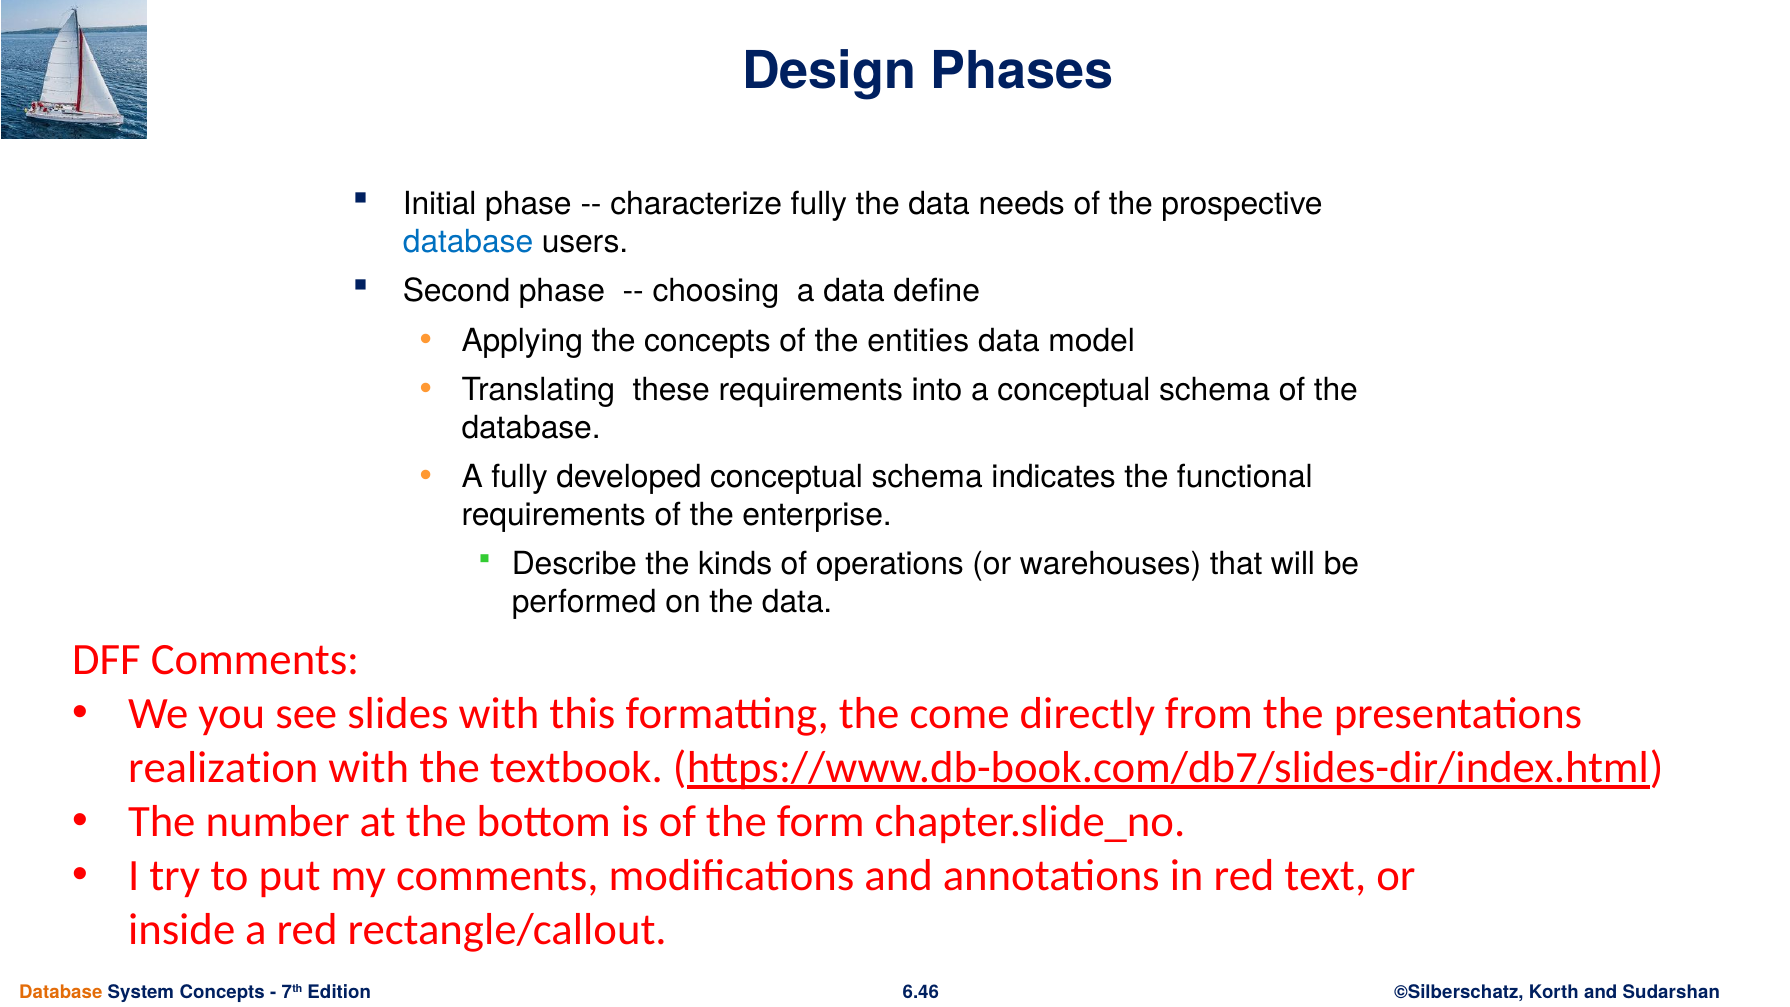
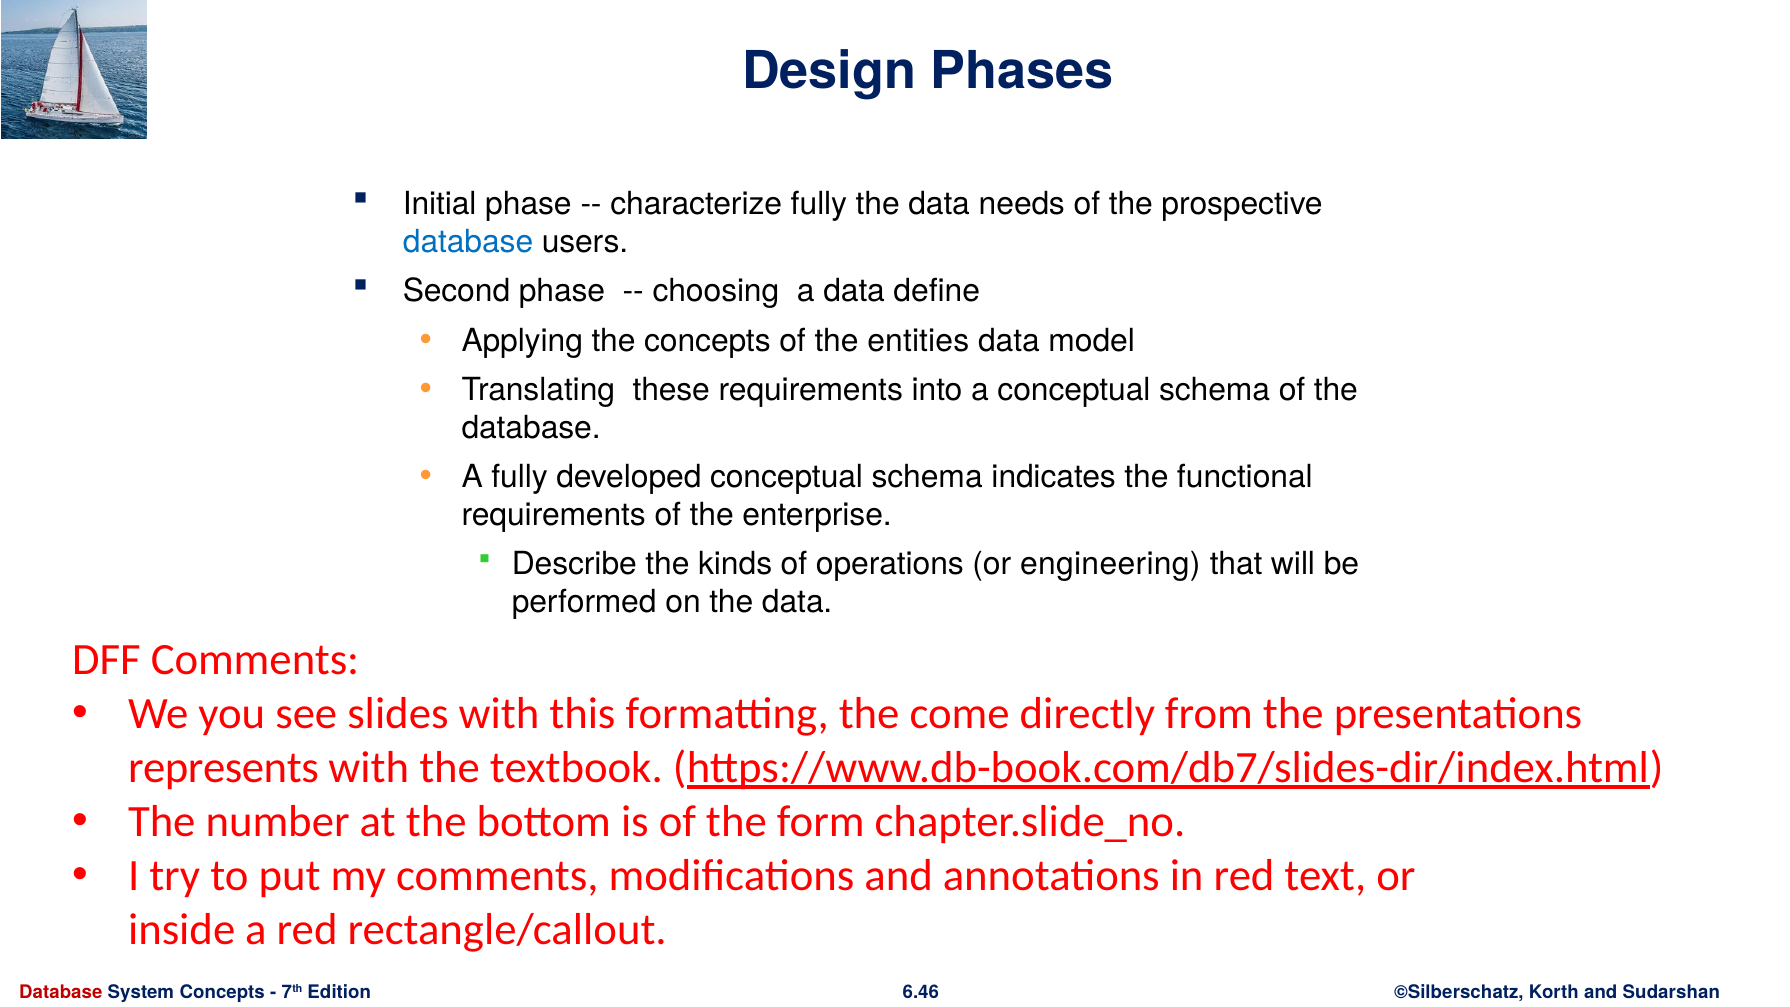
warehouses: warehouses -> engineering (1110, 564)
realization: realization -> represents (223, 767)
Database colour: orange -> red (61, 992)
